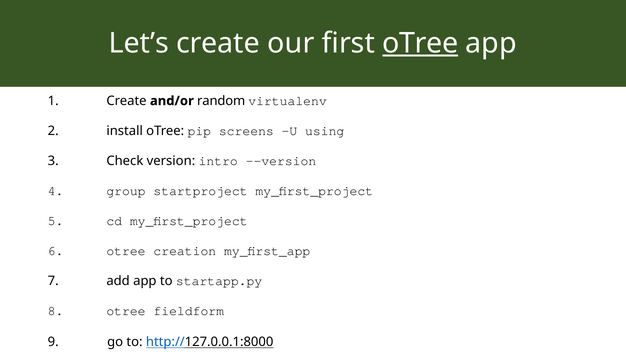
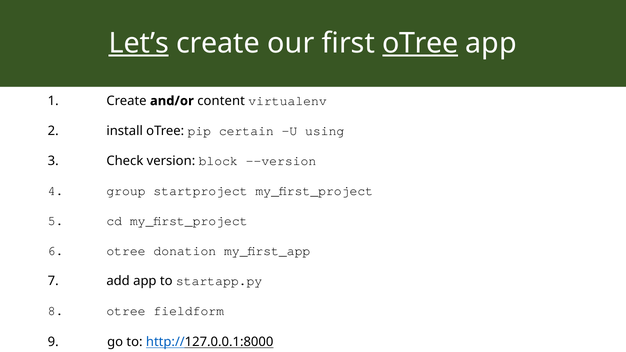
Let’s underline: none -> present (139, 43)
random: random -> content (221, 101)
screens: screens -> certain (246, 131)
intro: intro -> block (218, 161)
creation: creation -> donation (185, 251)
